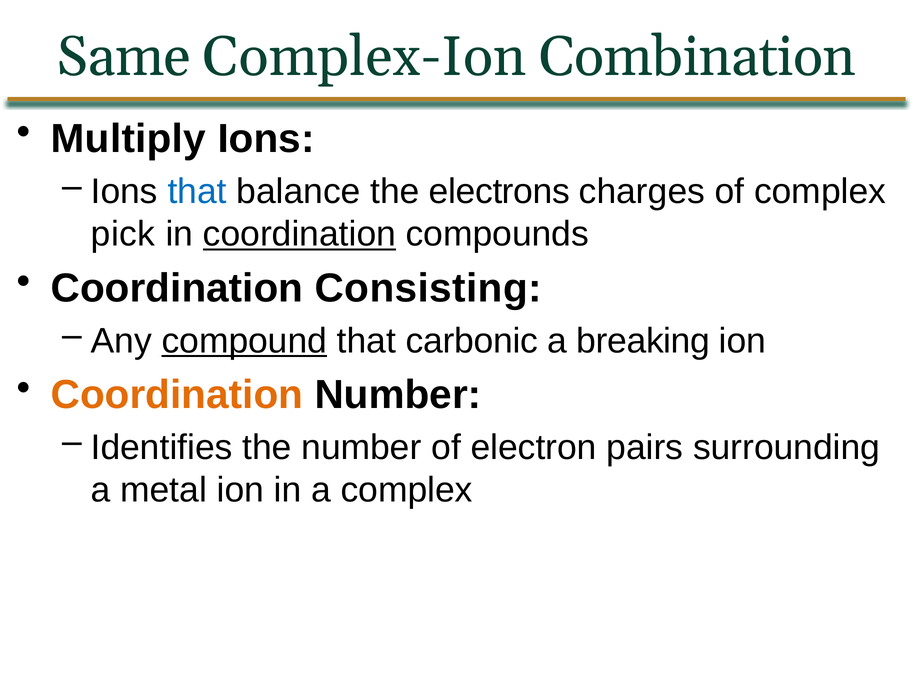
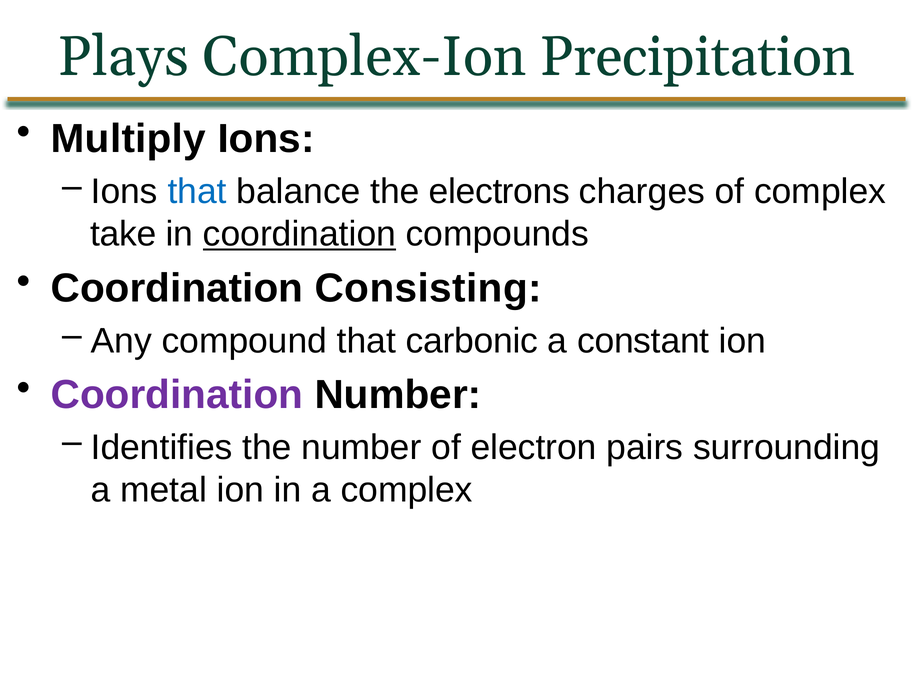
Same: Same -> Plays (123, 57)
Combination: Combination -> Precipitation (697, 57)
pick: pick -> take (123, 234)
compound underline: present -> none (244, 341)
breaking: breaking -> constant (643, 341)
Coordination colour: orange -> purple (177, 395)
